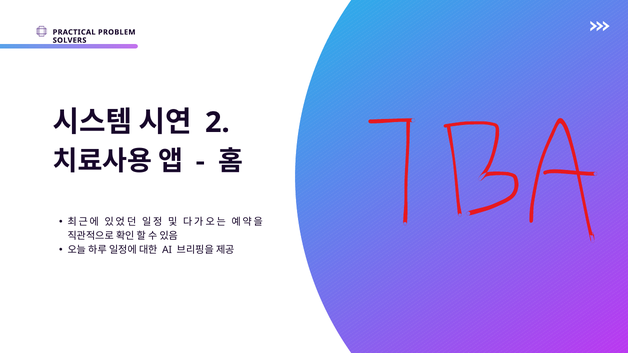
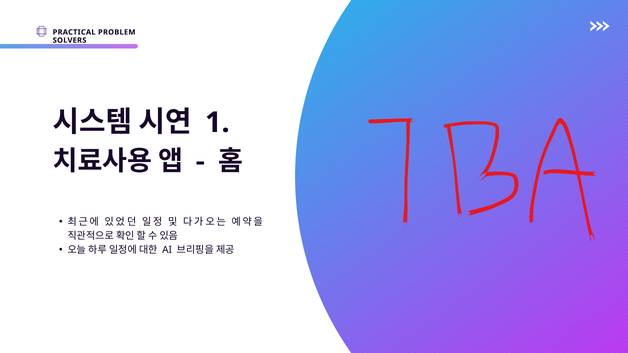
2: 2 -> 1 (217, 123)
